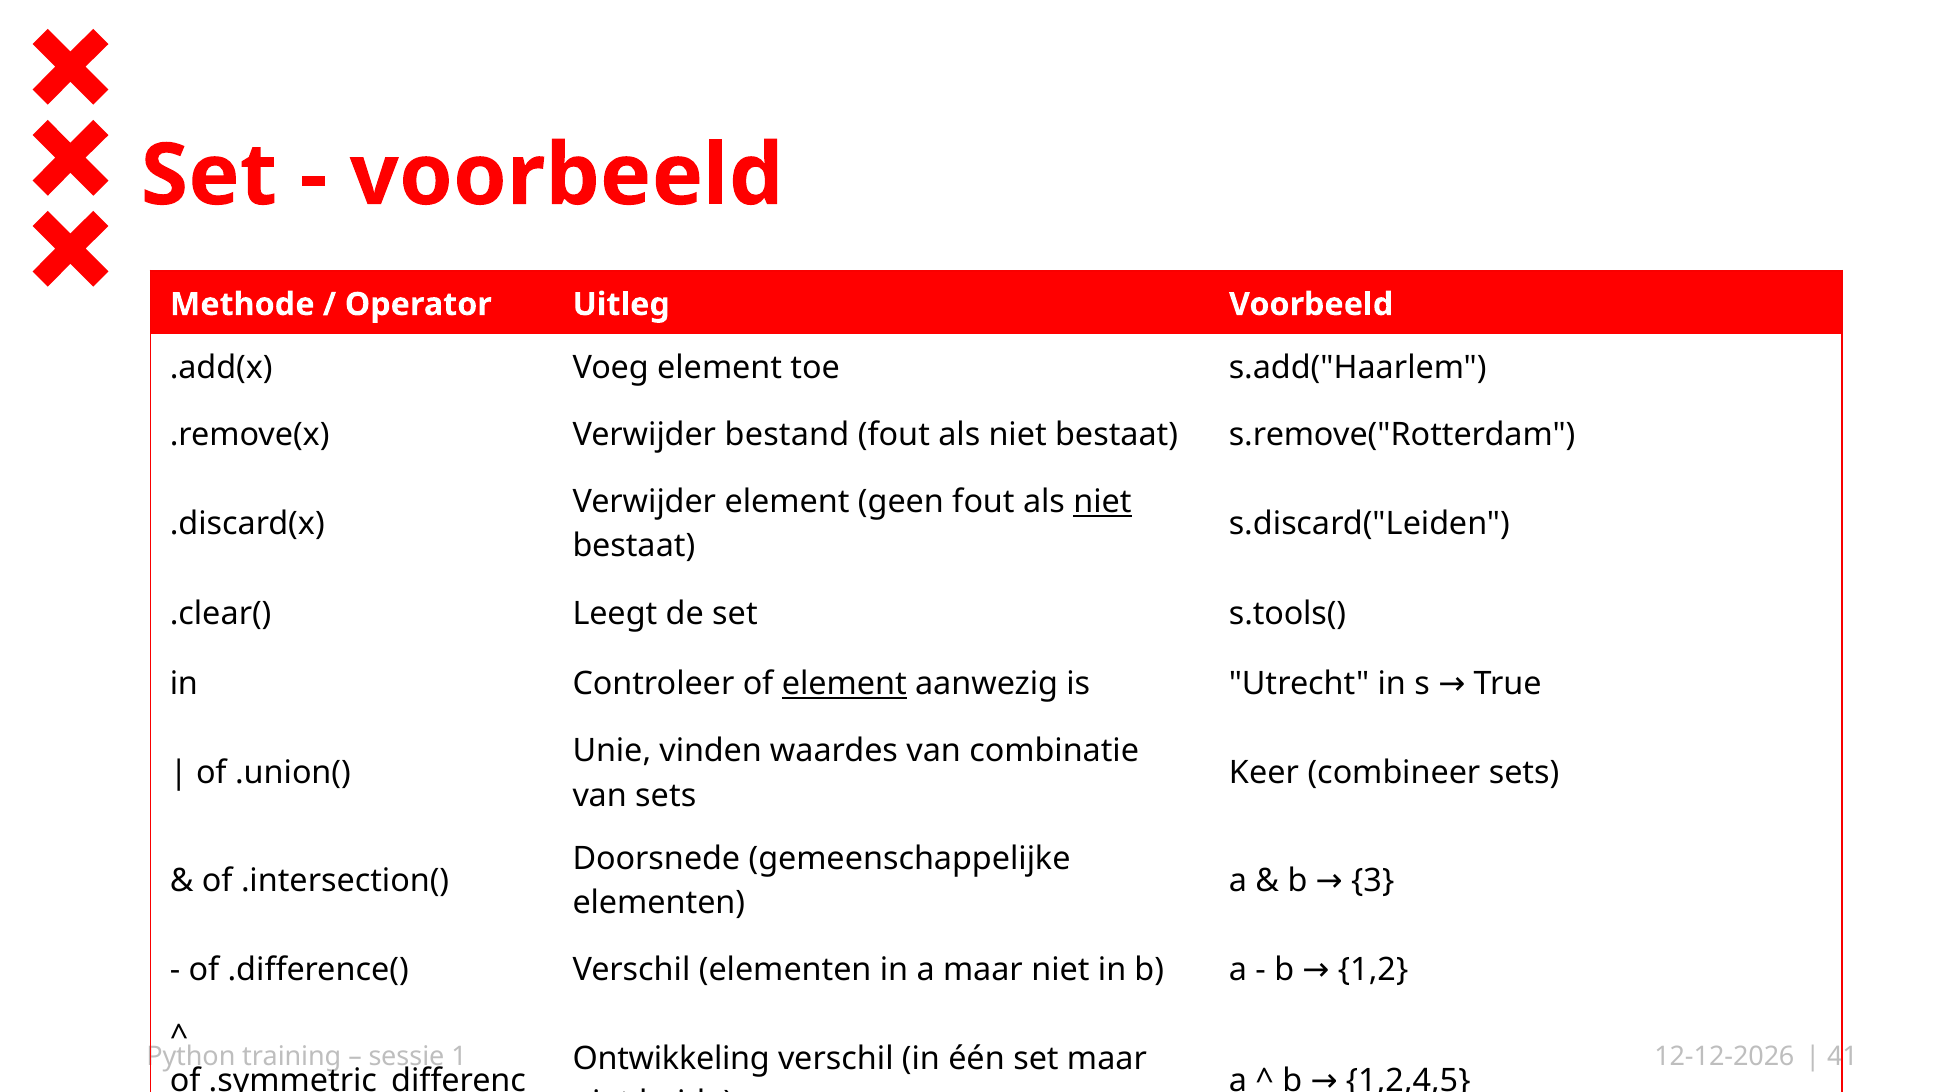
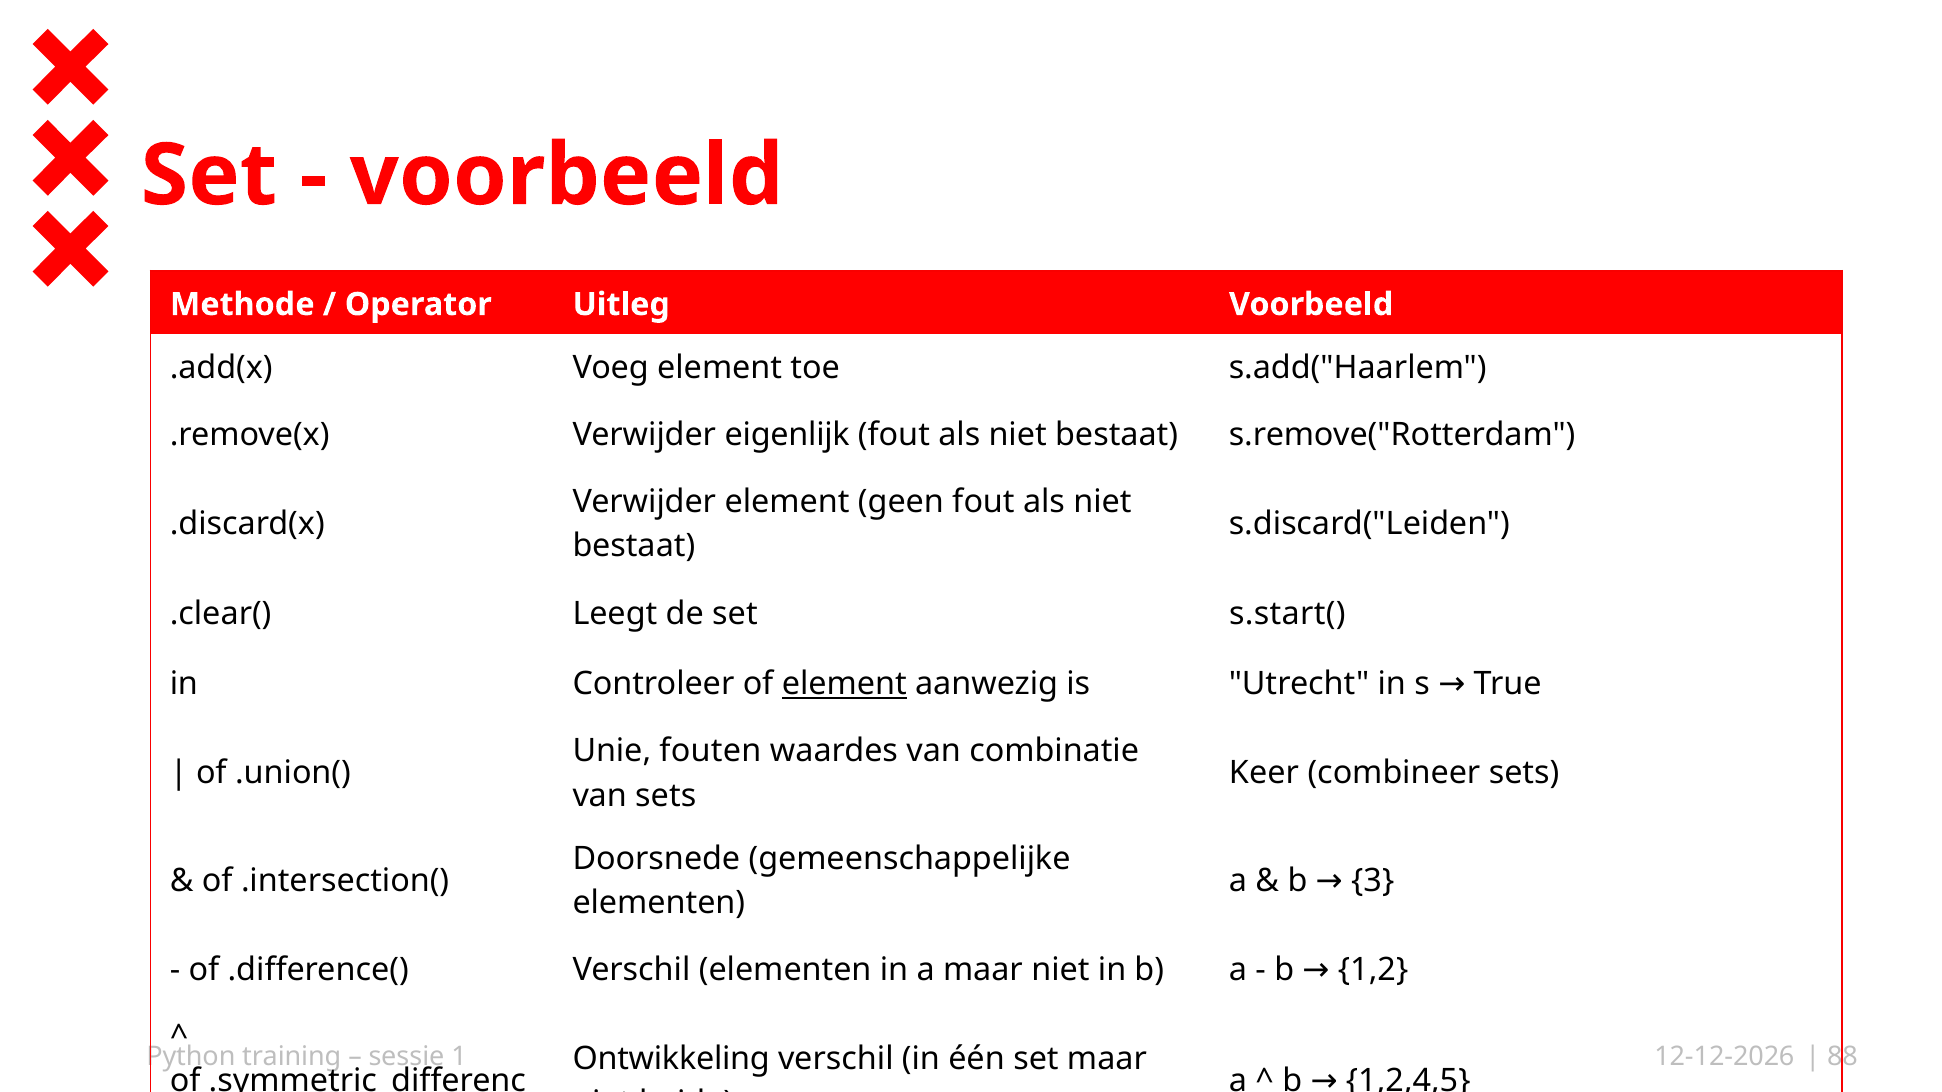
bestand: bestand -> eigenlijk (787, 435)
niet underline: present -> none (1103, 502)
s.tools(: s.tools( -> s.start( (1287, 614)
vinden: vinden -> fouten (710, 752)
41: 41 -> 88 (1843, 1057)
